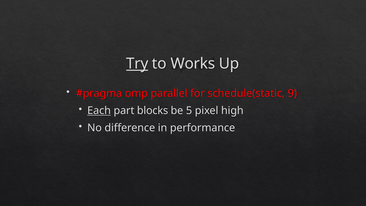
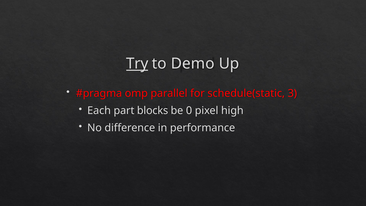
Works: Works -> Demo (193, 64)
9: 9 -> 3 (292, 93)
Each underline: present -> none (99, 111)
5: 5 -> 0 (189, 111)
